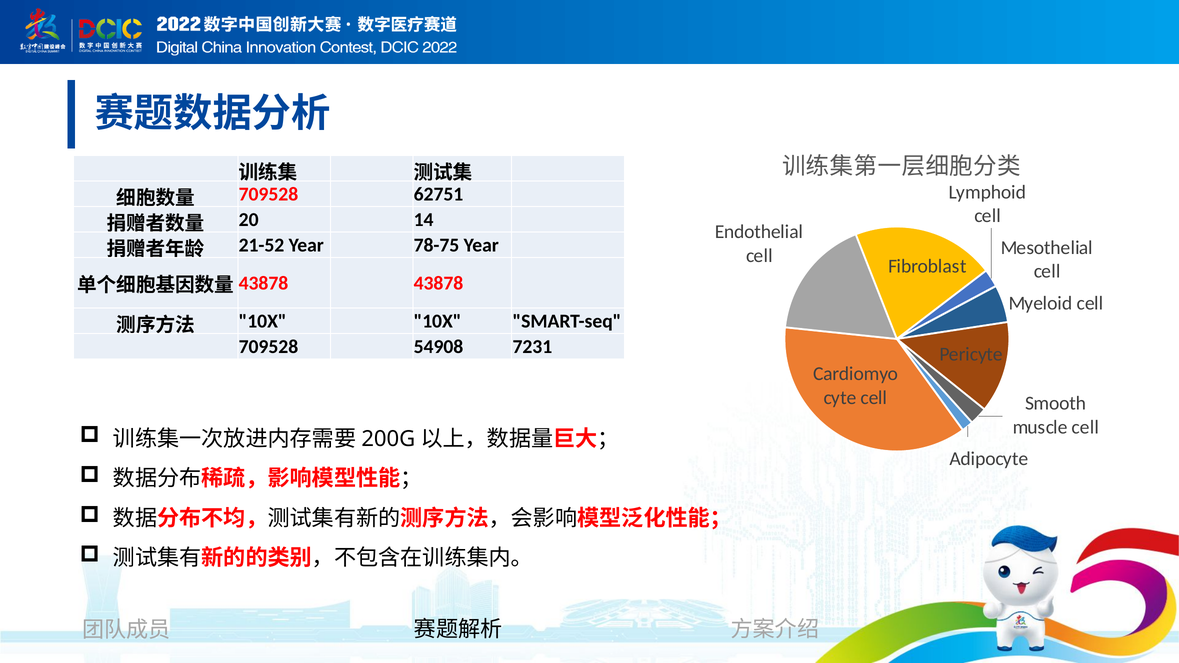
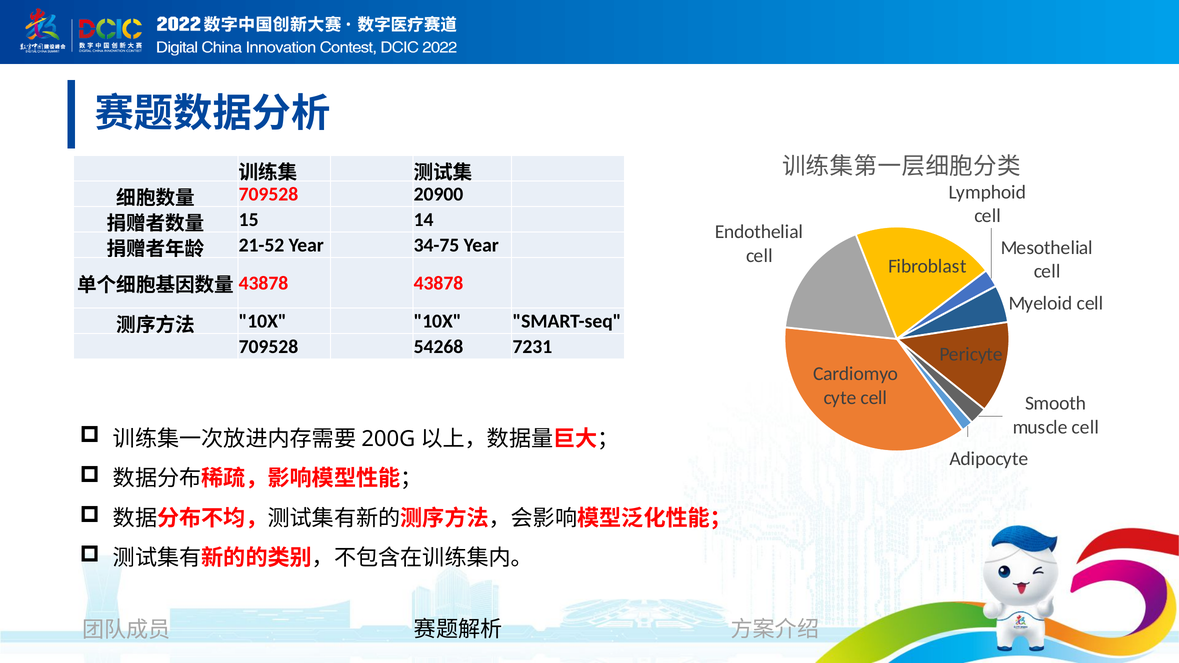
62751: 62751 -> 20900 (438, 194)
20: 20 -> 15 (249, 220)
78-75: 78-75 -> 34-75 (436, 246)
54908: 54908 -> 54268 (438, 347)
